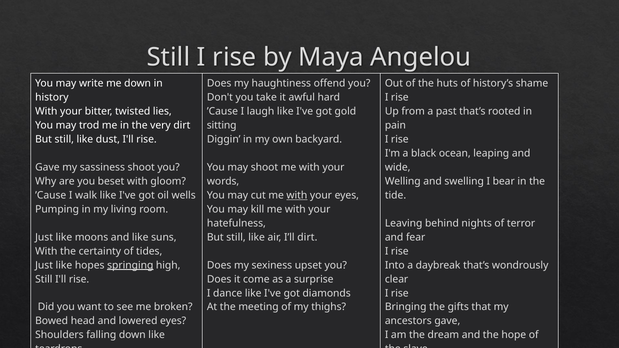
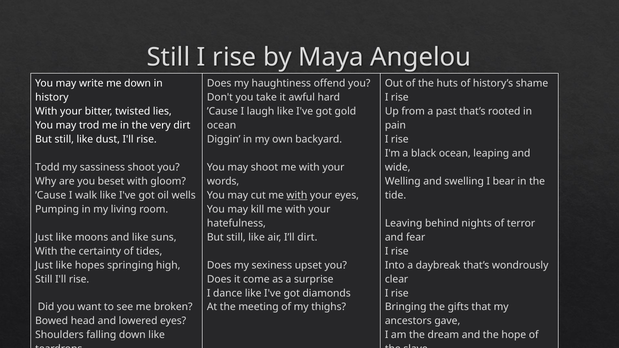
sitting: sitting -> ocean (222, 125)
Gave: Gave -> Todd (47, 167)
springing underline: present -> none (130, 265)
